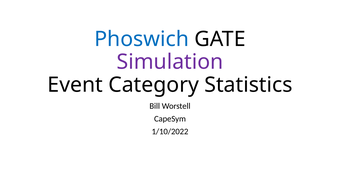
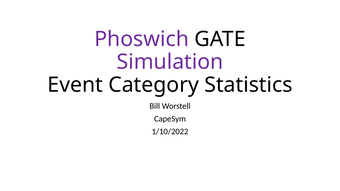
Phoswich colour: blue -> purple (142, 39)
